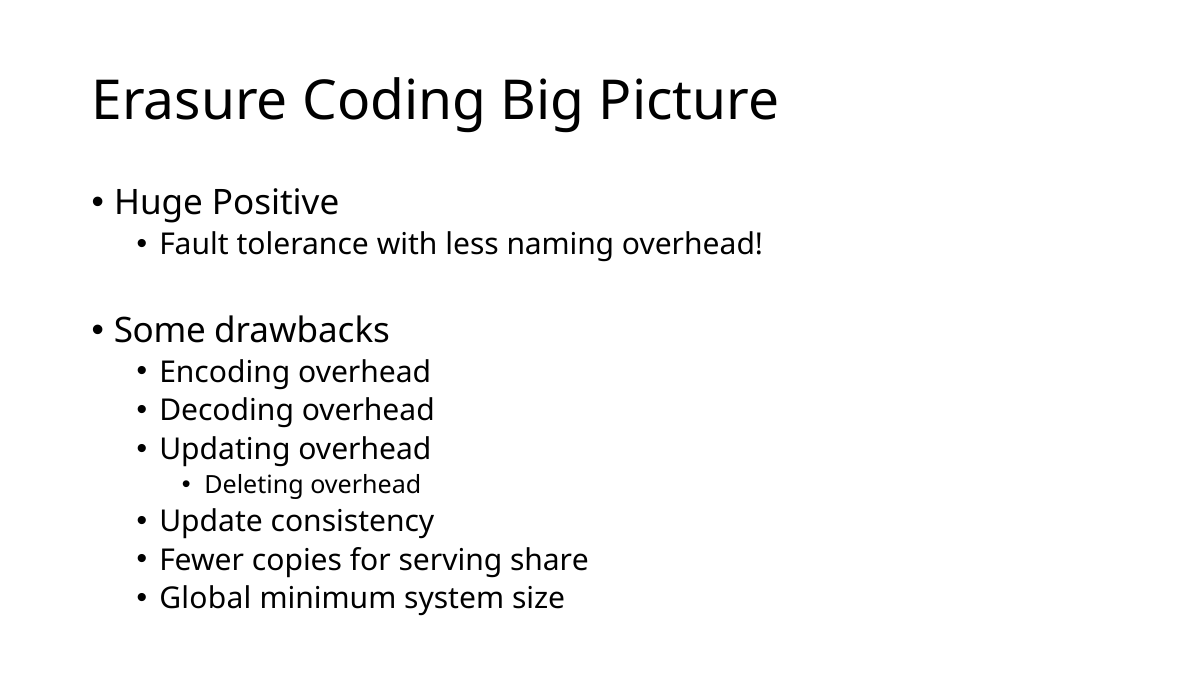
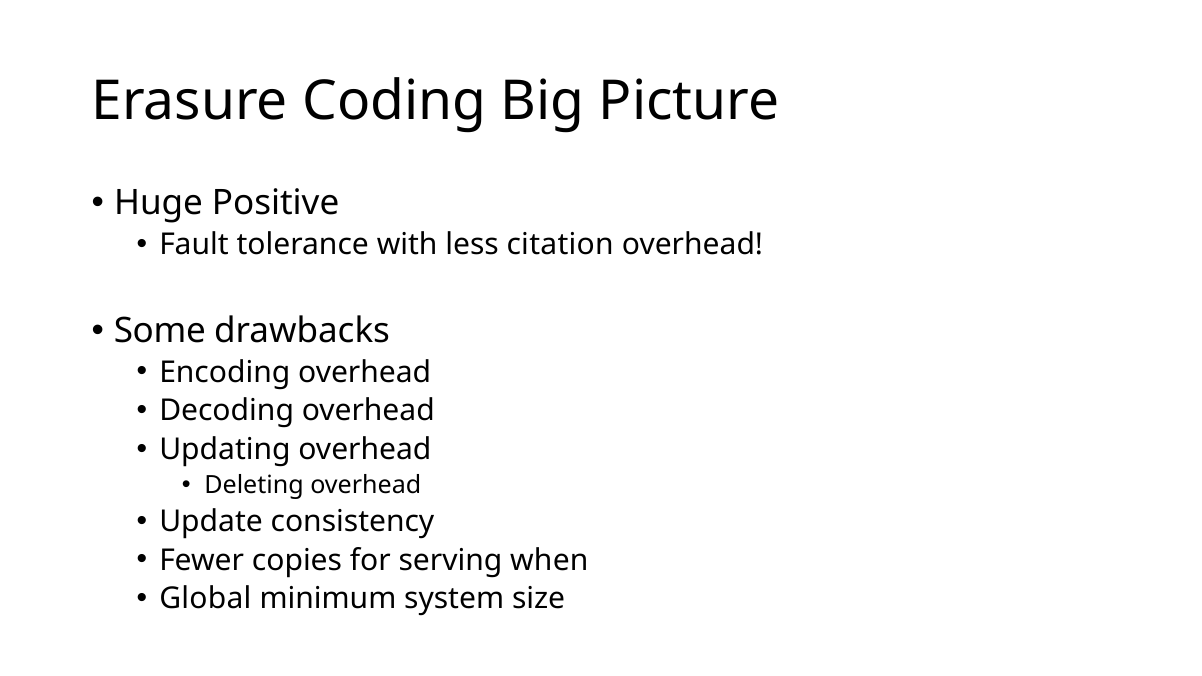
naming: naming -> citation (560, 245)
share: share -> when (549, 560)
